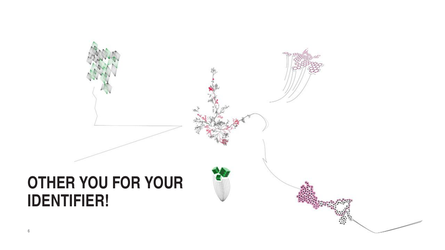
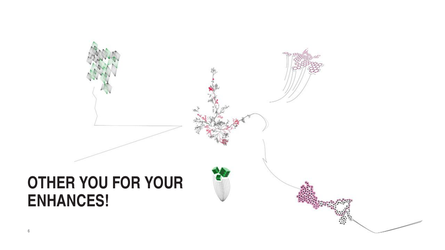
IDENTIFIER: IDENTIFIER -> ENHANCES (68, 201)
